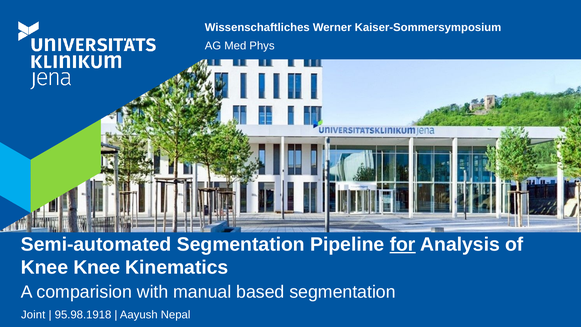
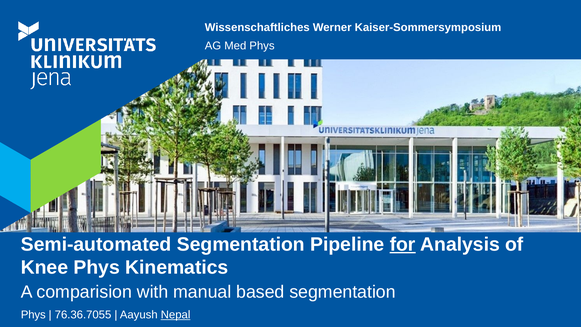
Knee Knee: Knee -> Phys (97, 267)
Joint: Joint -> Phys (33, 315)
95.98.1918: 95.98.1918 -> 76.36.7055 (83, 315)
Nepal underline: none -> present (176, 315)
